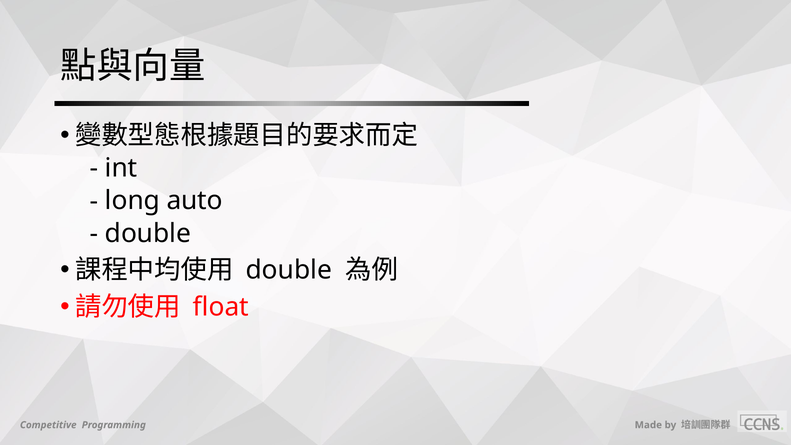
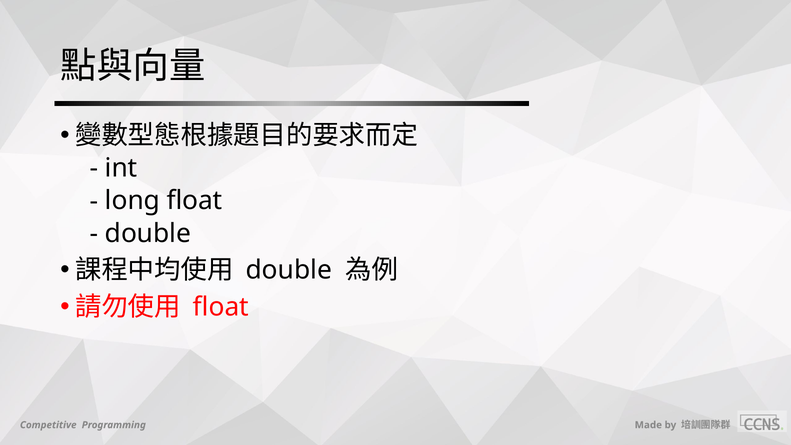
long auto: auto -> float (195, 201)
